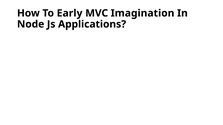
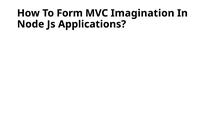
Early: Early -> Form (70, 13)
